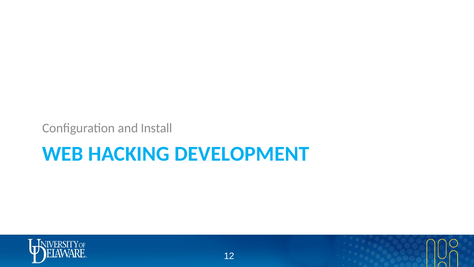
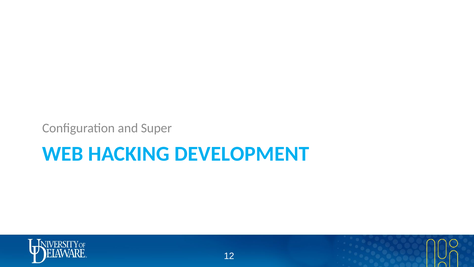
Install: Install -> Super (156, 128)
